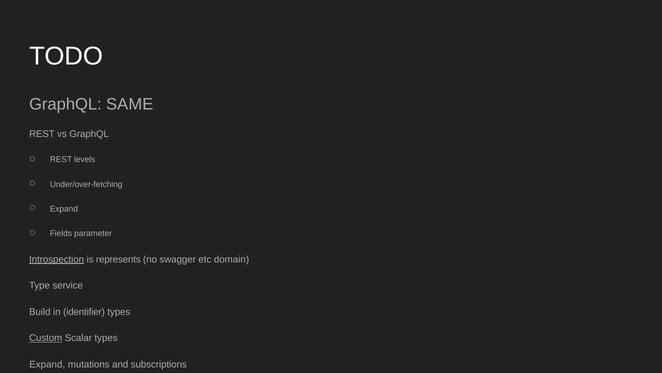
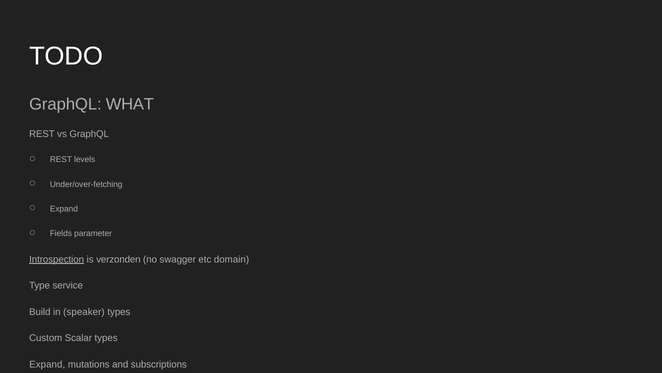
SAME: SAME -> WHAT (130, 104)
represents: represents -> verzonden (118, 259)
identifier: identifier -> speaker (84, 311)
Custom underline: present -> none (46, 338)
